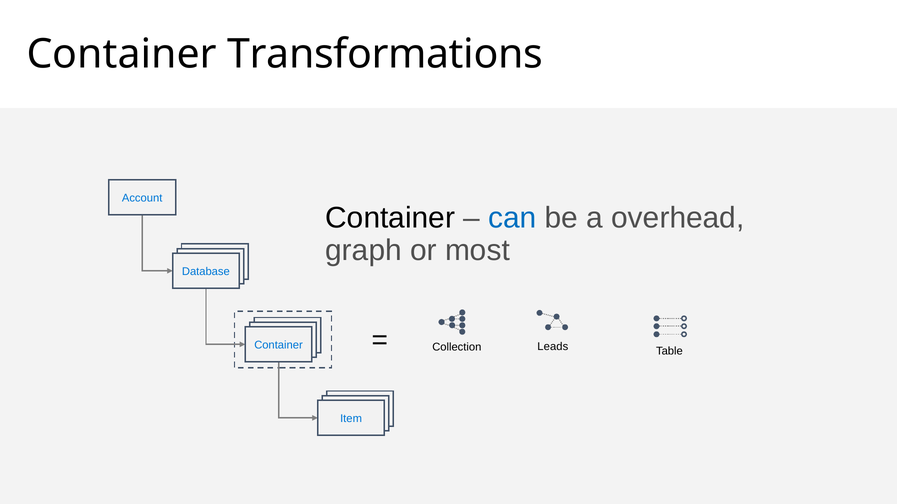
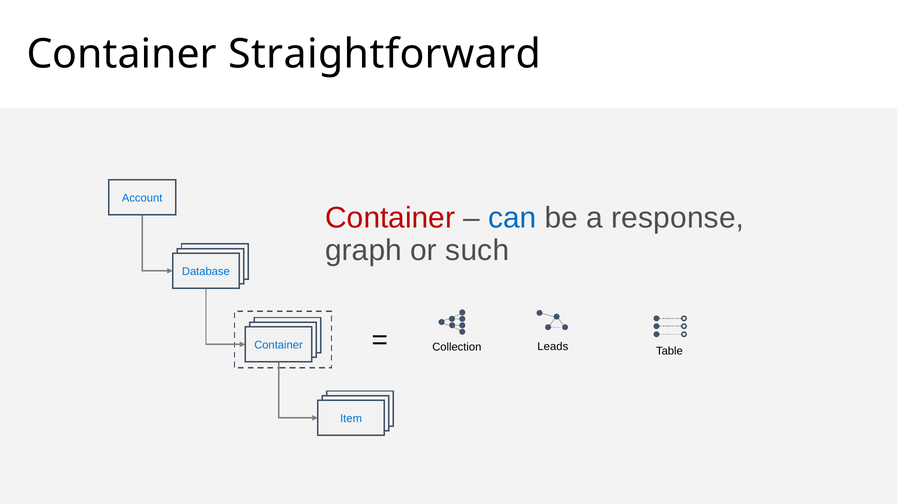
Transformations: Transformations -> Straightforward (385, 54)
Container colour: black -> red (390, 218)
overhead: overhead -> response (678, 218)
most: most -> such (477, 250)
